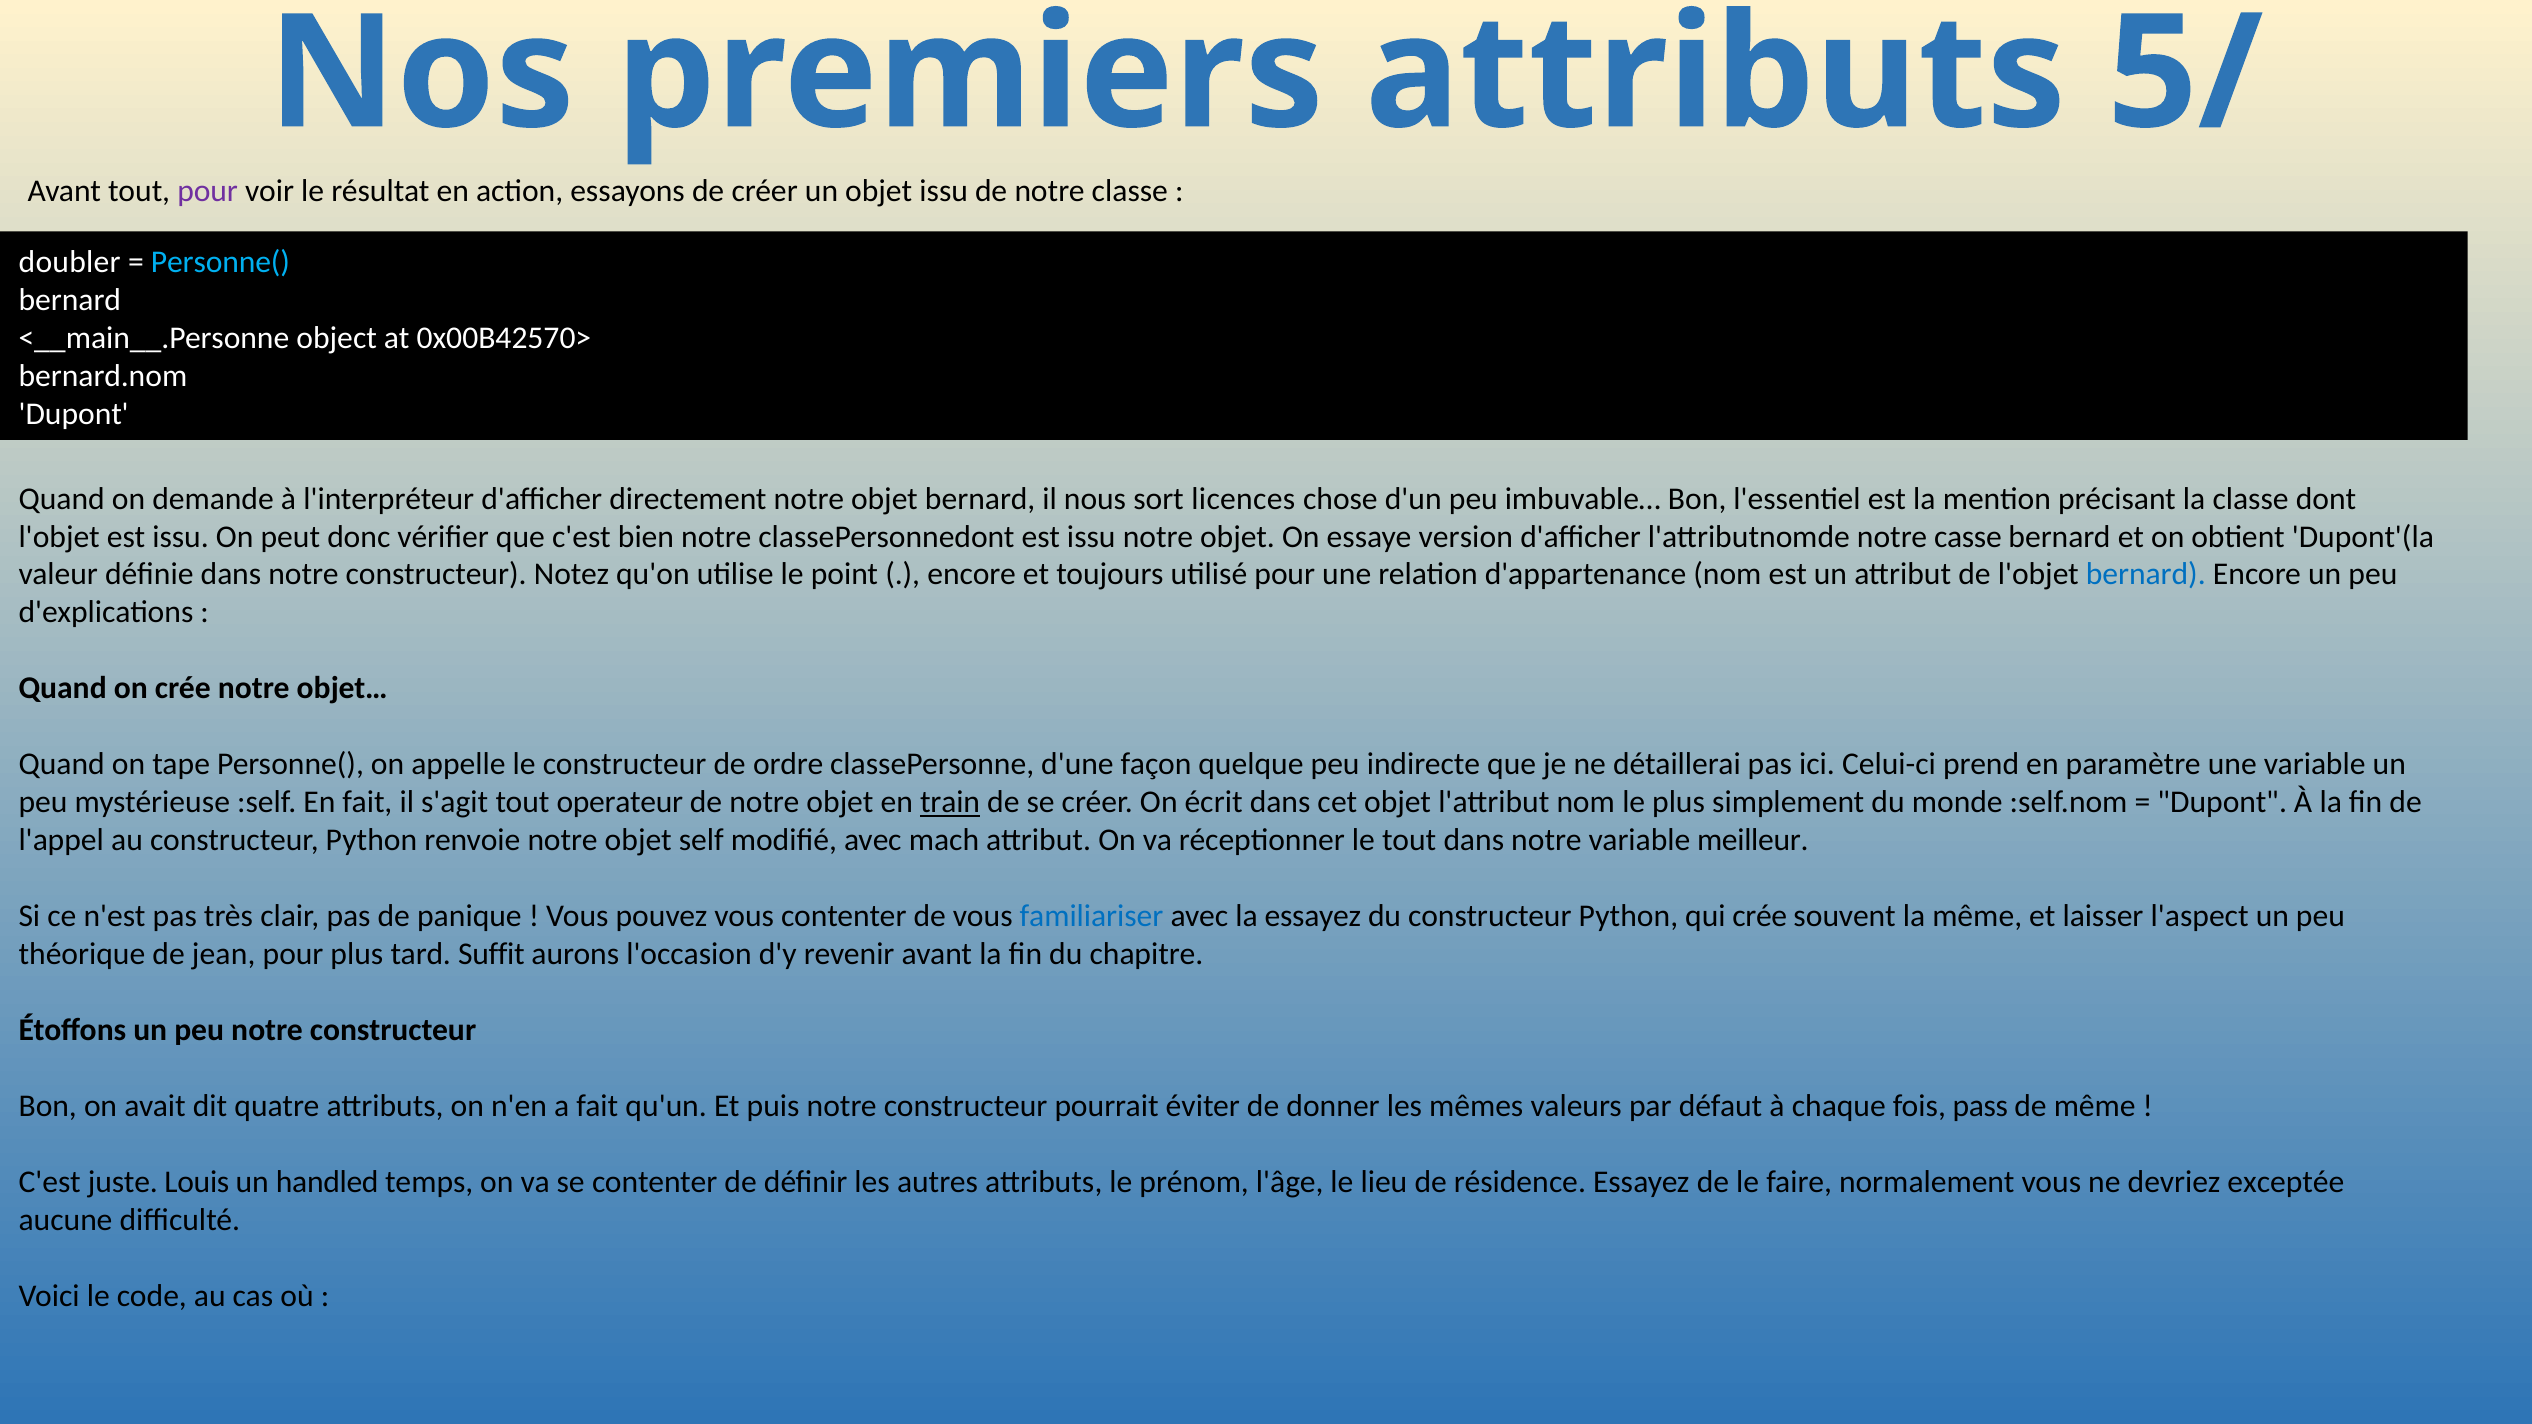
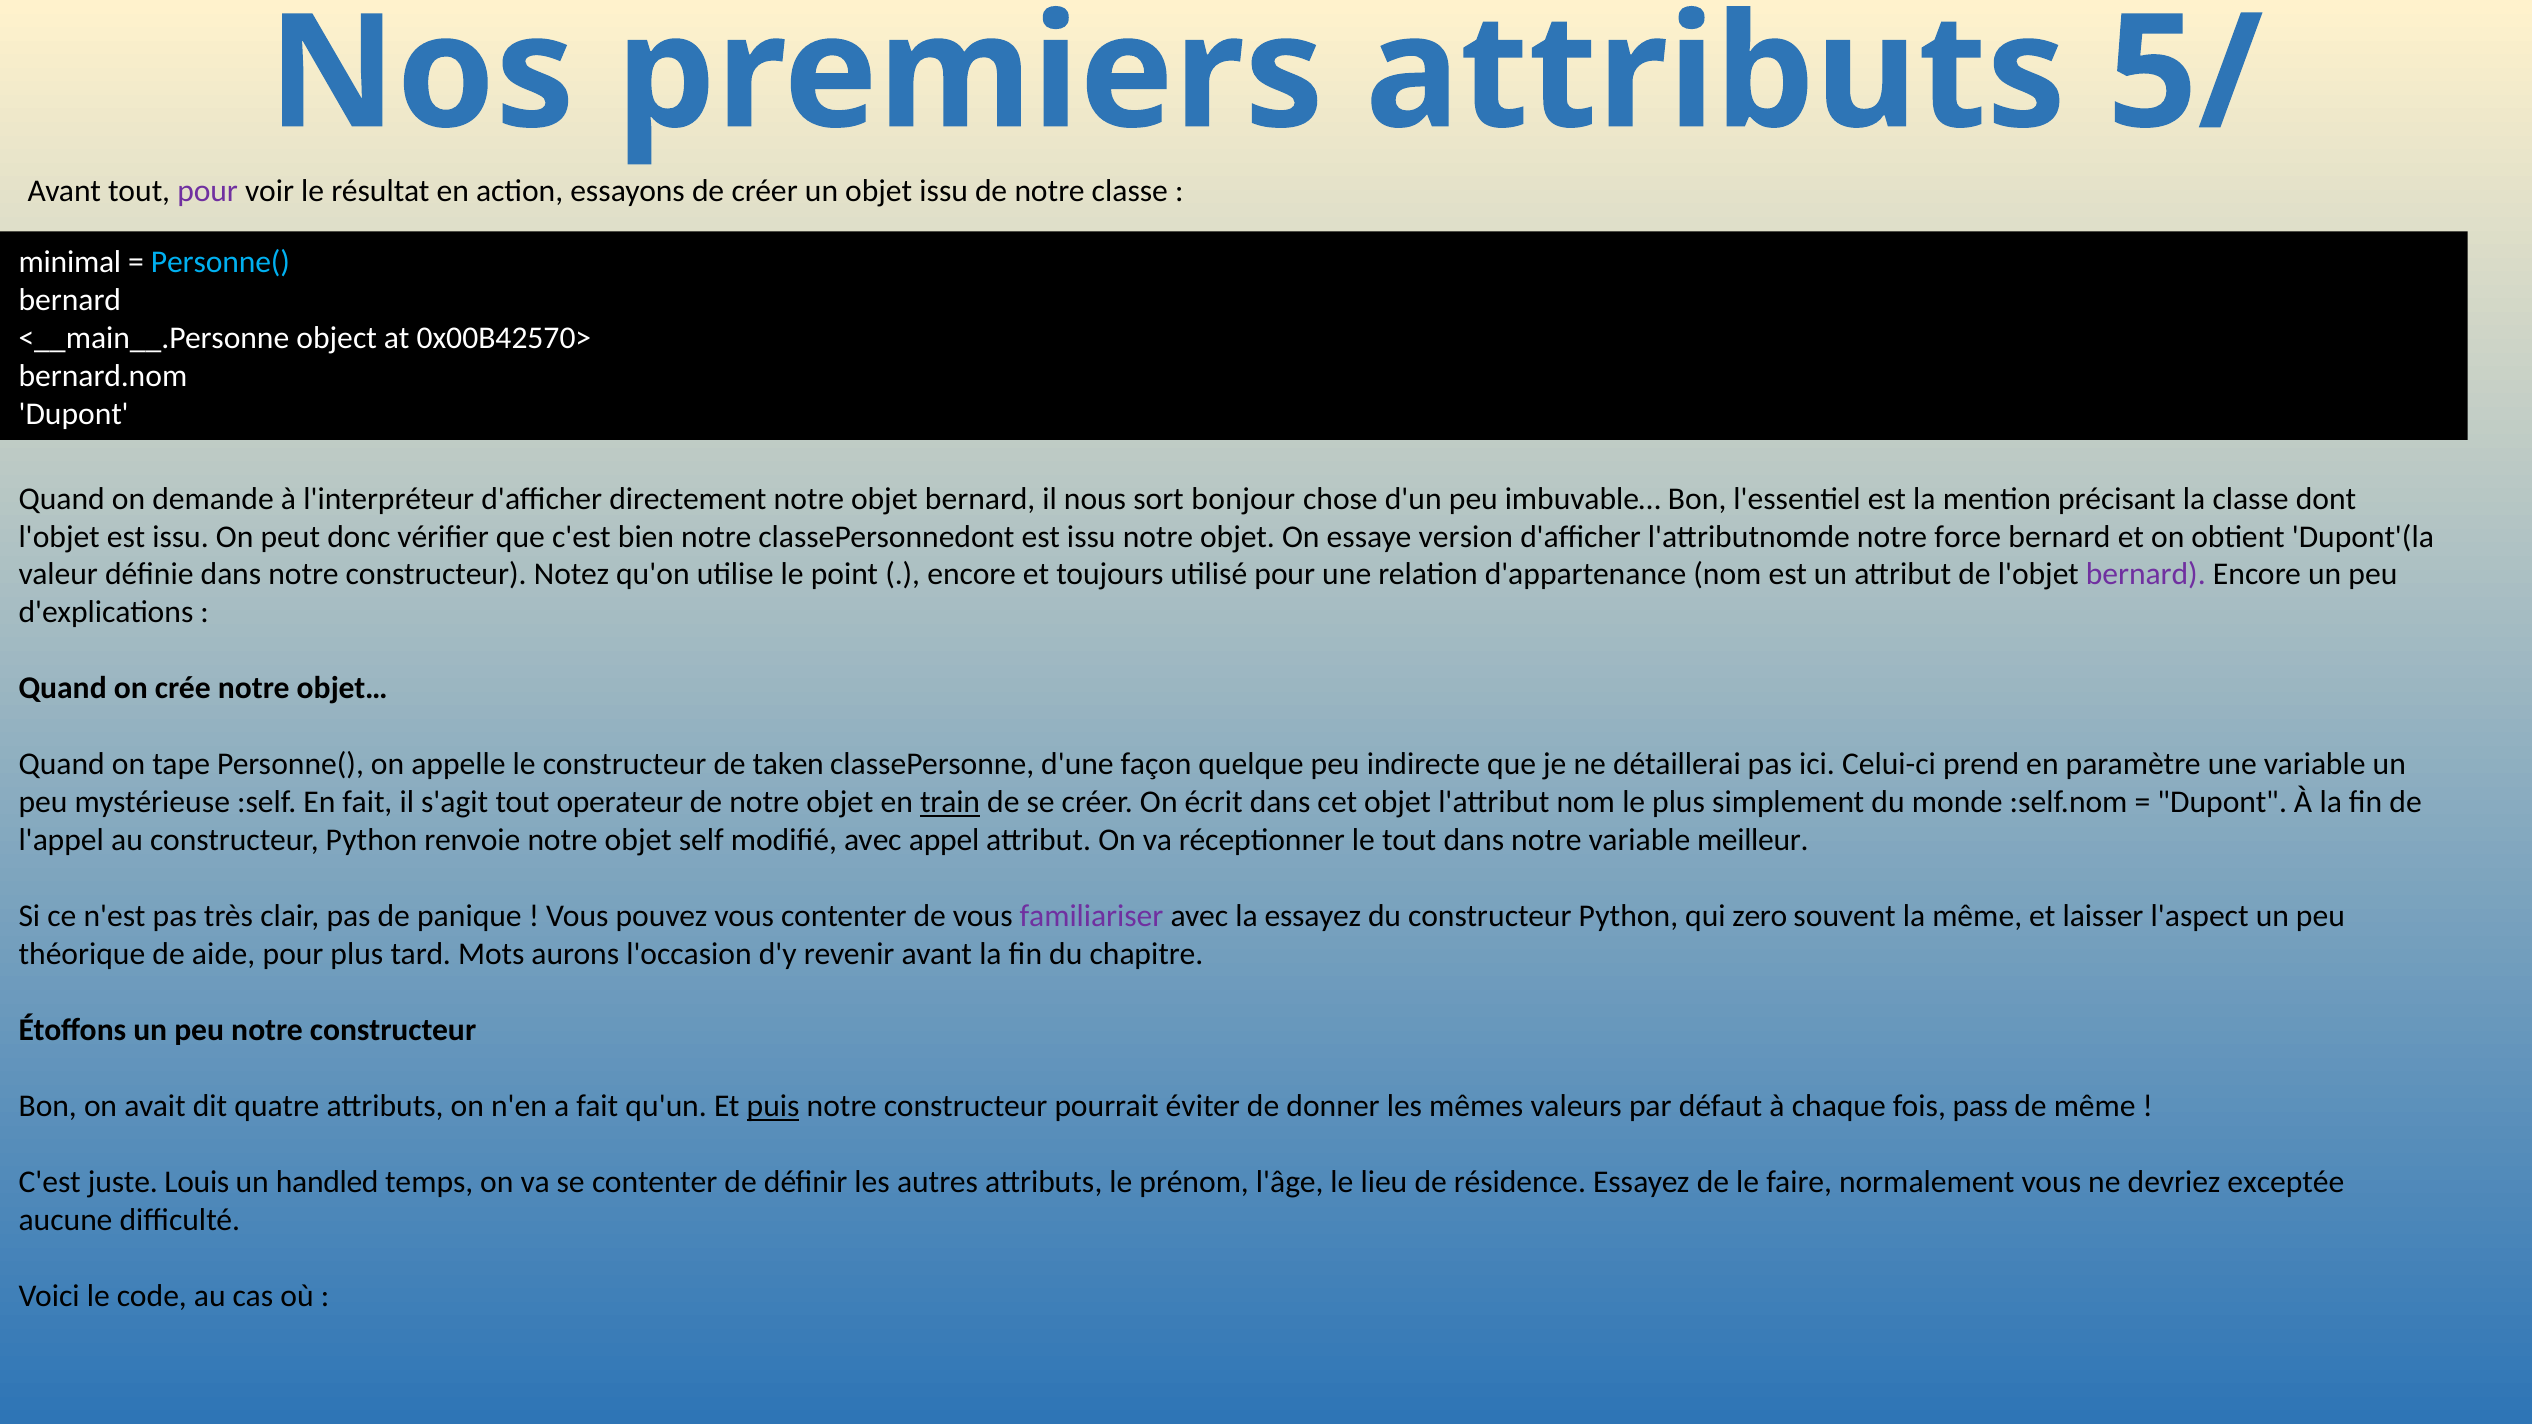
doubler: doubler -> minimal (70, 262)
licences: licences -> bonjour (1243, 499)
casse: casse -> force (1968, 537)
bernard colour: blue -> purple (2146, 575)
ordre: ordre -> taken (788, 765)
mach: mach -> appel (944, 841)
familiariser colour: blue -> purple (1091, 916)
qui crée: crée -> zero (1760, 916)
jean: jean -> aide (224, 954)
Suffit: Suffit -> Mots (491, 954)
puis underline: none -> present (773, 1106)
